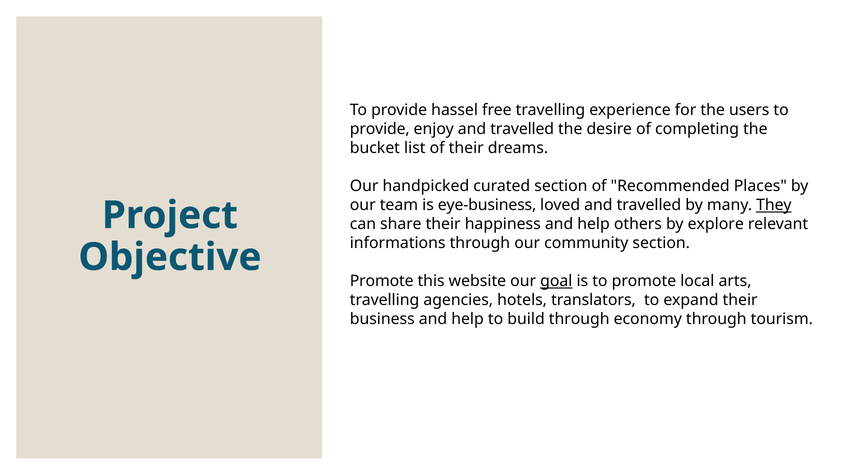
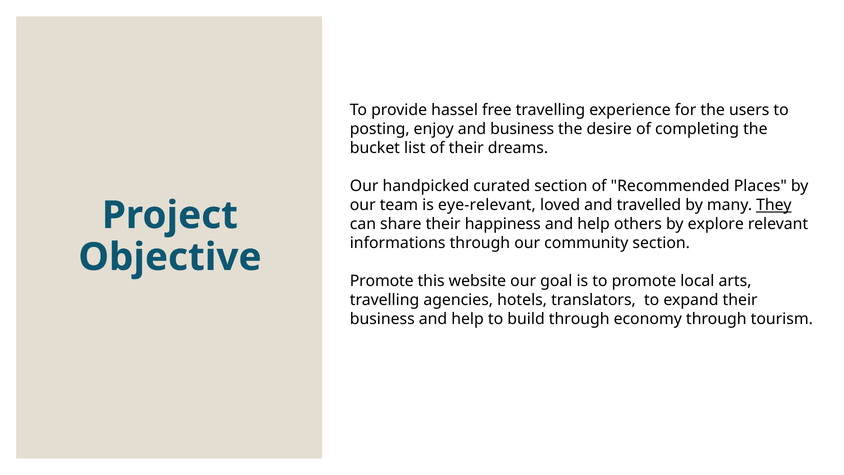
provide: provide -> posting (380, 129)
enjoy and travelled: travelled -> business (522, 129)
eye-business: eye-business -> eye-relevant (487, 205)
goal underline: present -> none (556, 281)
